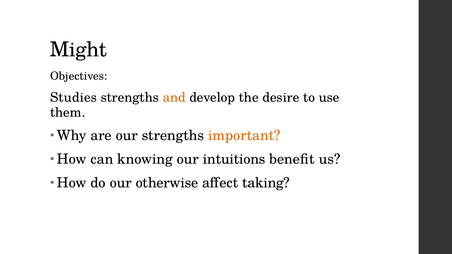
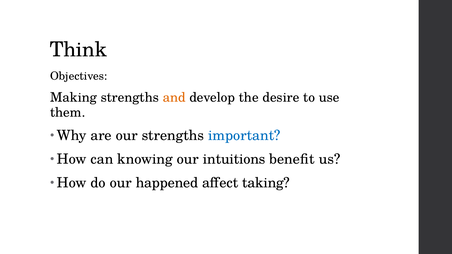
Might: Might -> Think (78, 50)
Studies: Studies -> Making (74, 98)
important colour: orange -> blue (244, 136)
otherwise: otherwise -> happened (167, 183)
